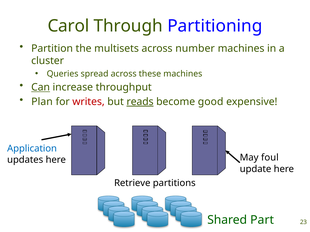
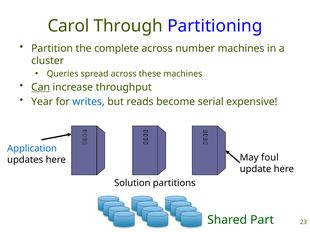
multisets: multisets -> complete (117, 49)
Plan: Plan -> Year (42, 102)
writes colour: red -> blue (89, 102)
reads underline: present -> none (140, 102)
good: good -> serial (211, 102)
Retrieve: Retrieve -> Solution (132, 183)
